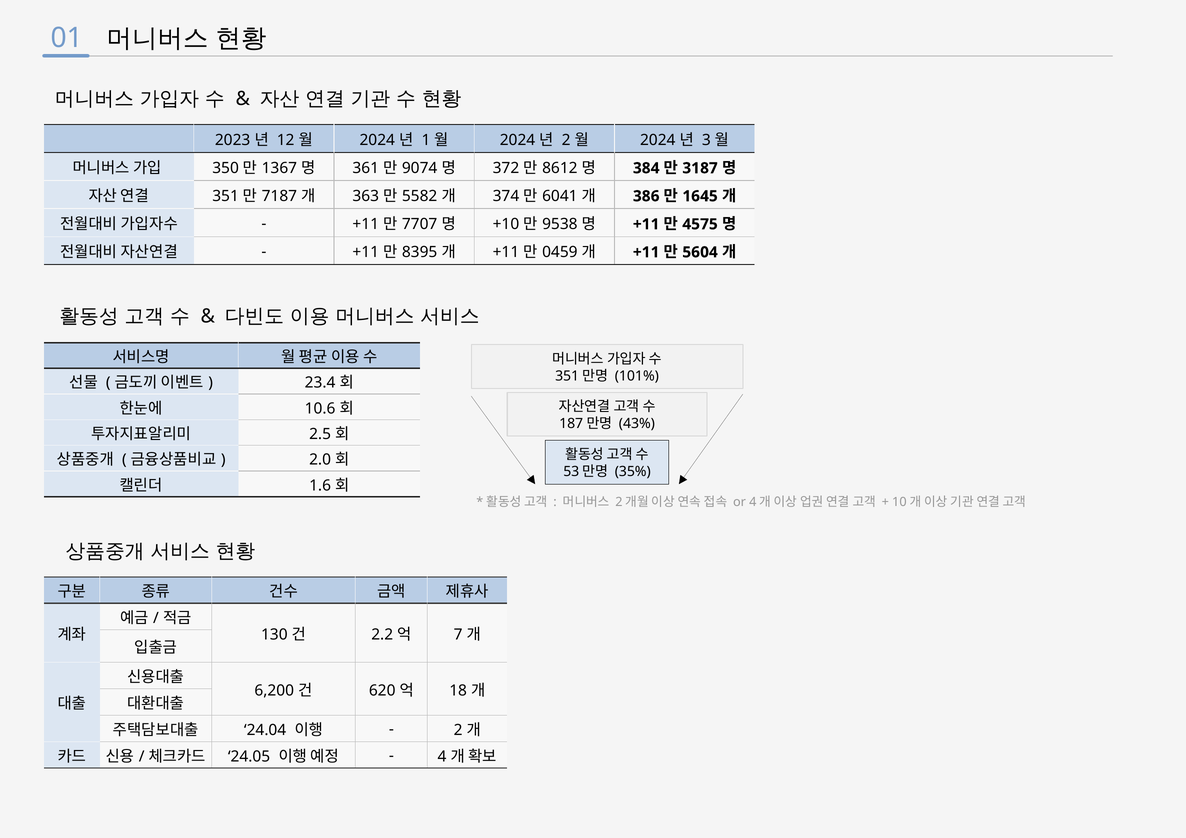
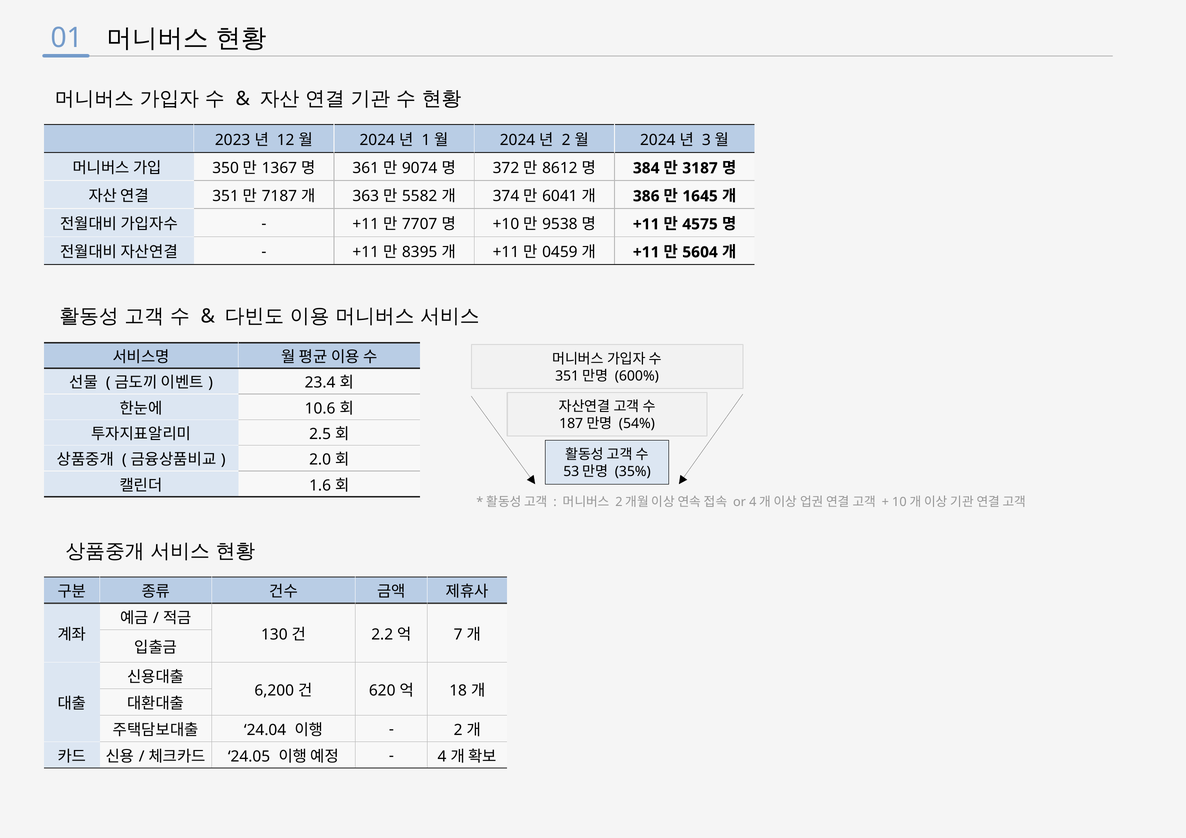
101%: 101% -> 600% (637, 376)
43%: 43% -> 54% (637, 424)
